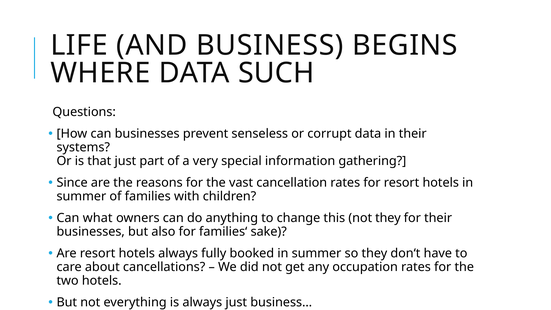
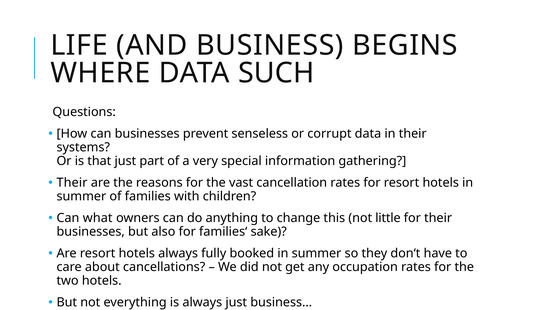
Since: Since -> Their (72, 183)
not they: they -> little (388, 218)
